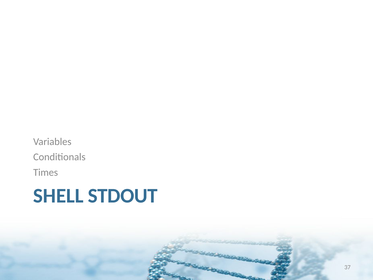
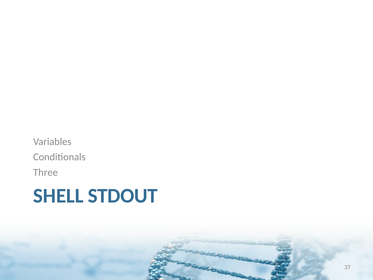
Times: Times -> Three (46, 172)
